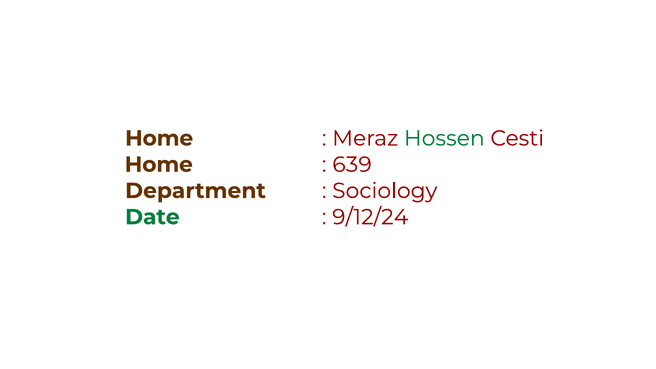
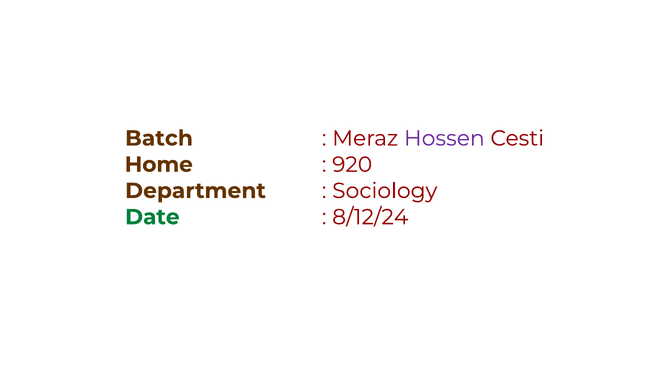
Home: Home -> Batch (159, 138)
Hossen colour: green -> purple (444, 138)
639: 639 -> 920 (352, 165)
9/12/24: 9/12/24 -> 8/12/24 (370, 217)
